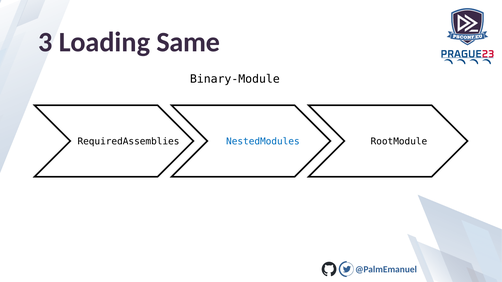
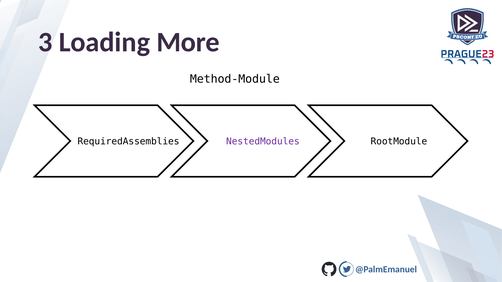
Same: Same -> More (188, 42)
Binary-Module: Binary-Module -> Method-Module (235, 79)
NestedModules colour: blue -> purple (263, 142)
